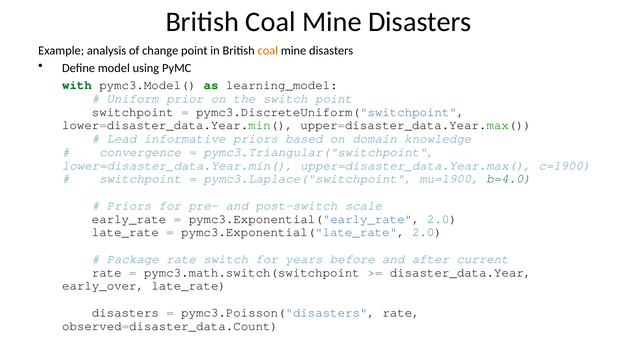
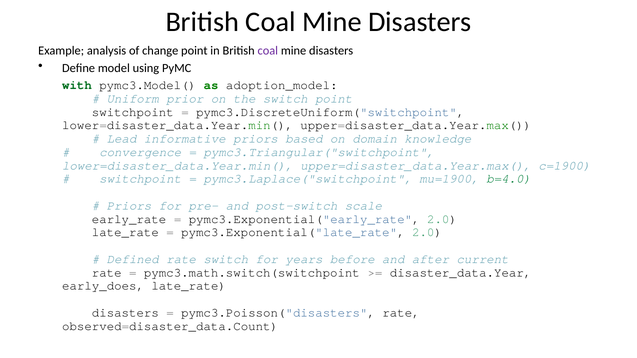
coal colour: orange -> purple (268, 51)
learning_model: learning_model -> adoption_model (282, 85)
Package: Package -> Defined (133, 259)
early_over: early_over -> early_does (103, 286)
